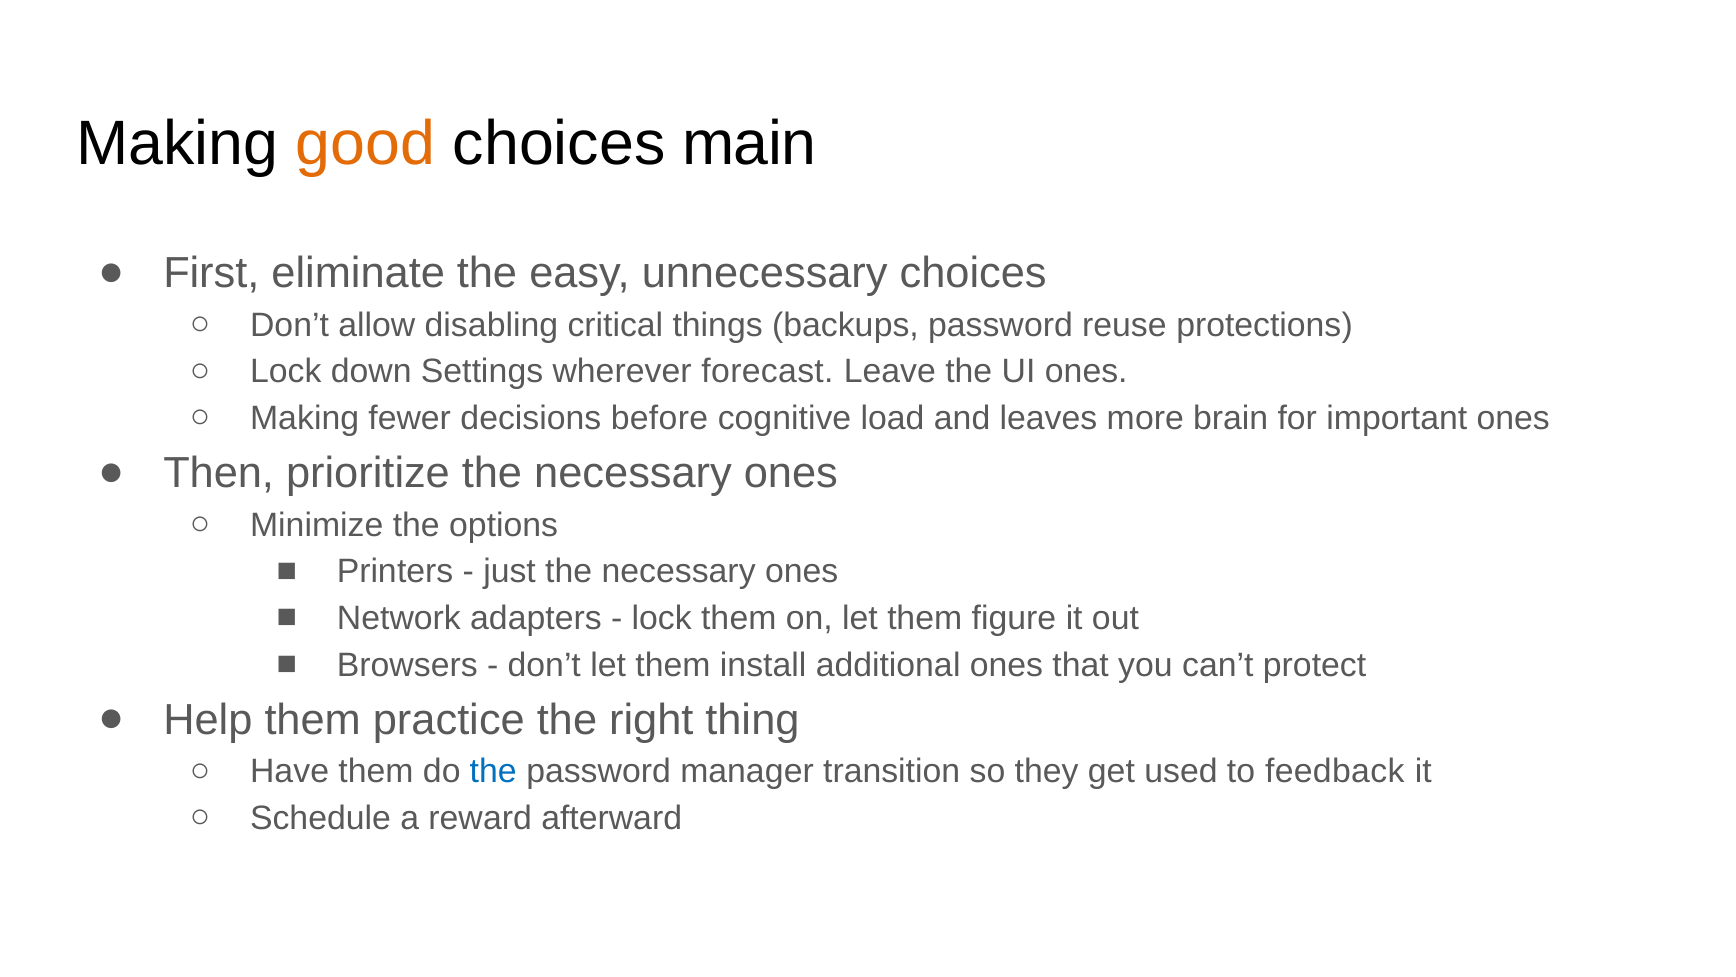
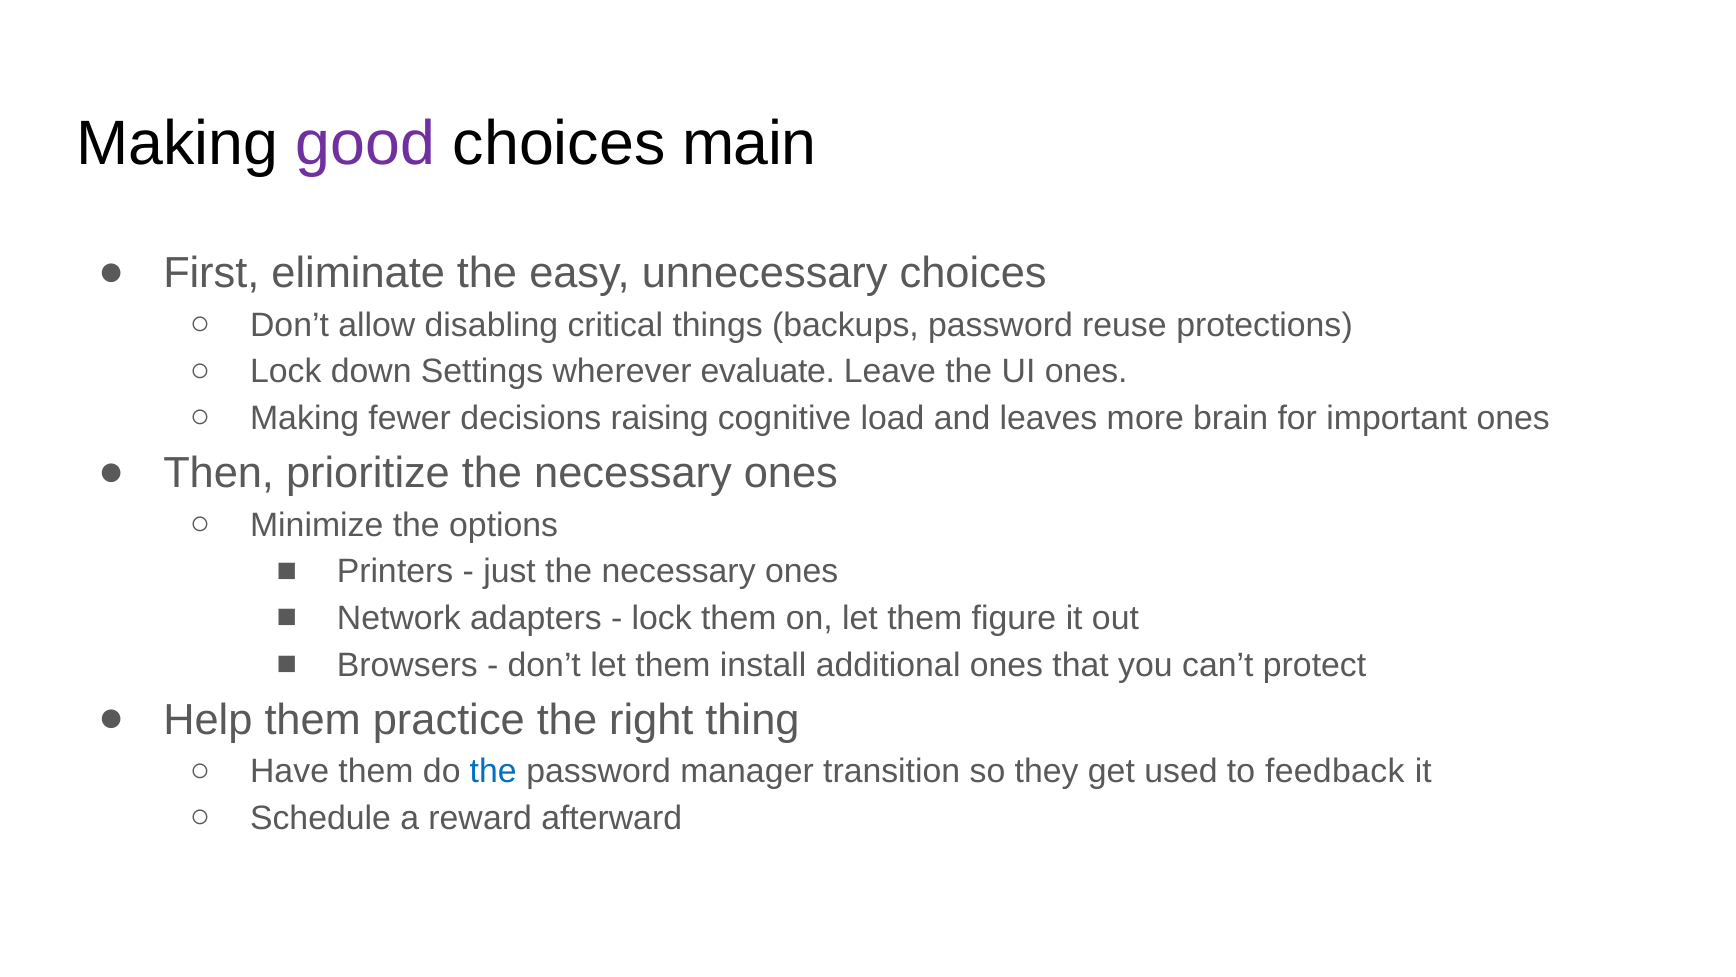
good colour: orange -> purple (366, 144)
forecast: forecast -> evaluate (768, 371)
before: before -> raising (660, 418)
